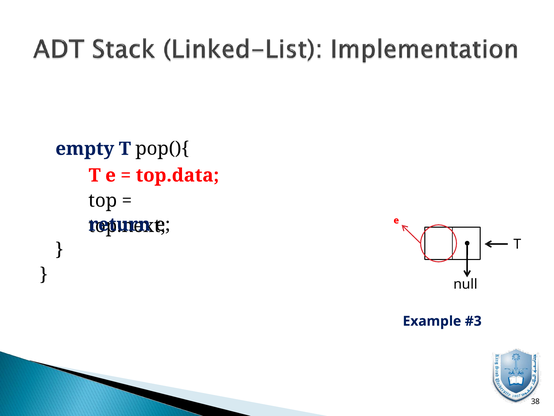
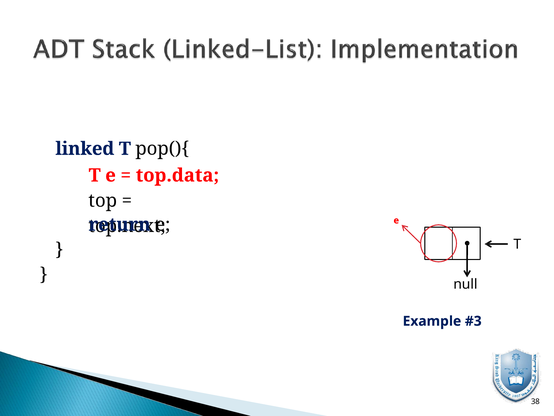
empty: empty -> linked (85, 149)
